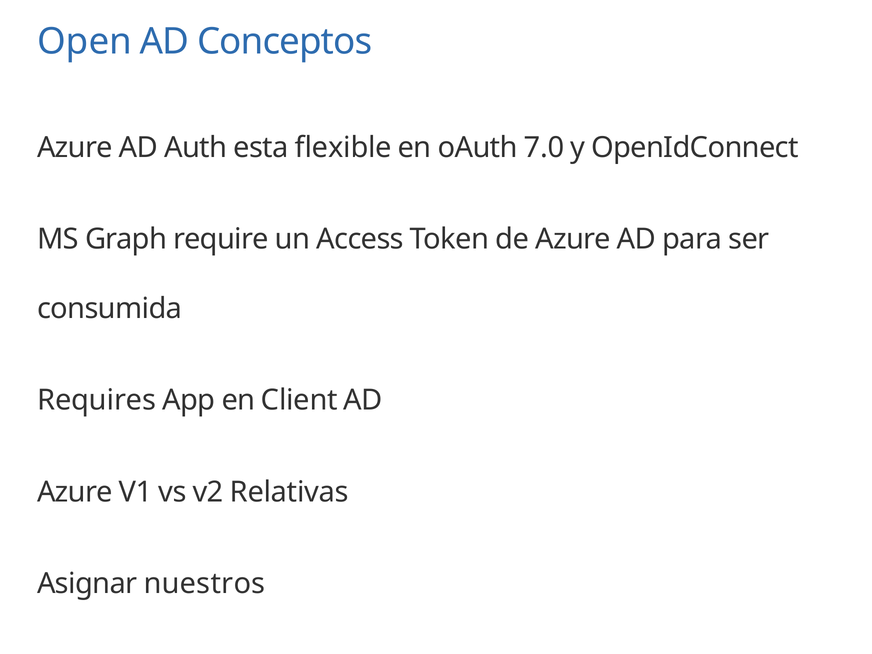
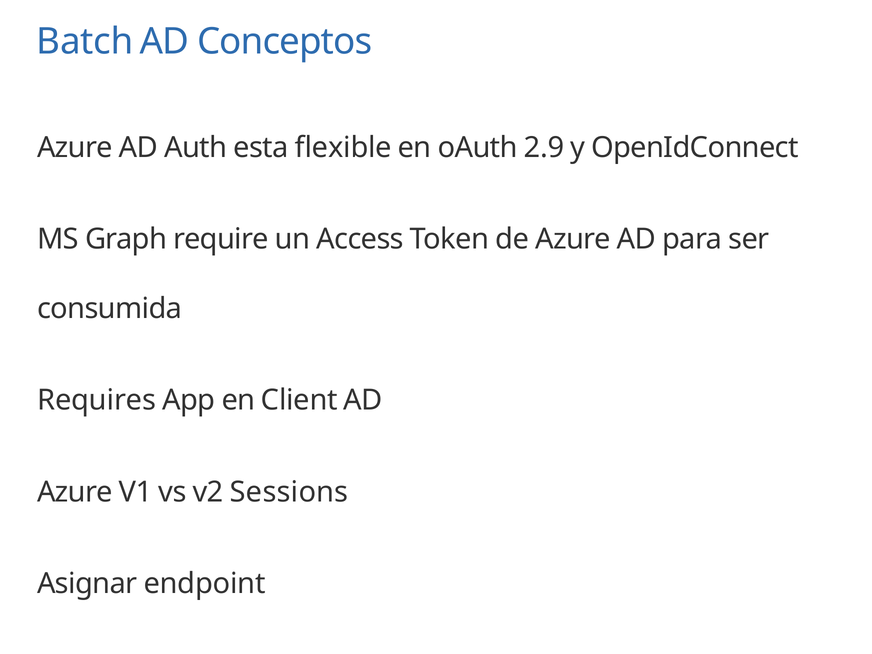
Open: Open -> Batch (85, 41)
7.0: 7.0 -> 2.9 (544, 148)
Relativas: Relativas -> Sessions (289, 492)
nuestros: nuestros -> endpoint (205, 584)
